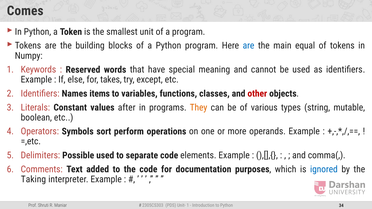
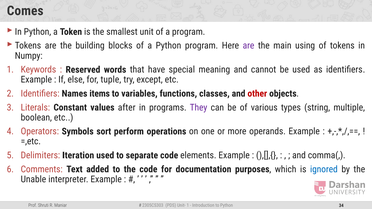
are colour: blue -> purple (249, 46)
equal: equal -> using (305, 46)
takes: takes -> tuple (111, 80)
They colour: orange -> purple (199, 108)
mutable: mutable -> multiple (349, 108)
Possible: Possible -> Iteration (78, 155)
Taking: Taking -> Unable (33, 179)
